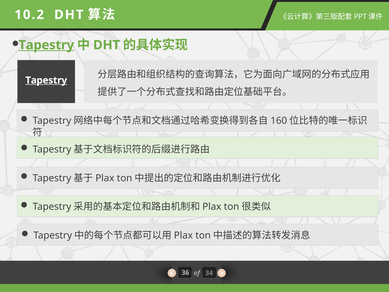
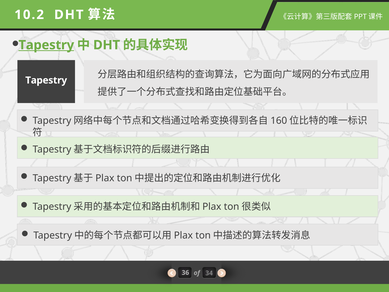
Tapestry underline: present -> none (46, 80)
